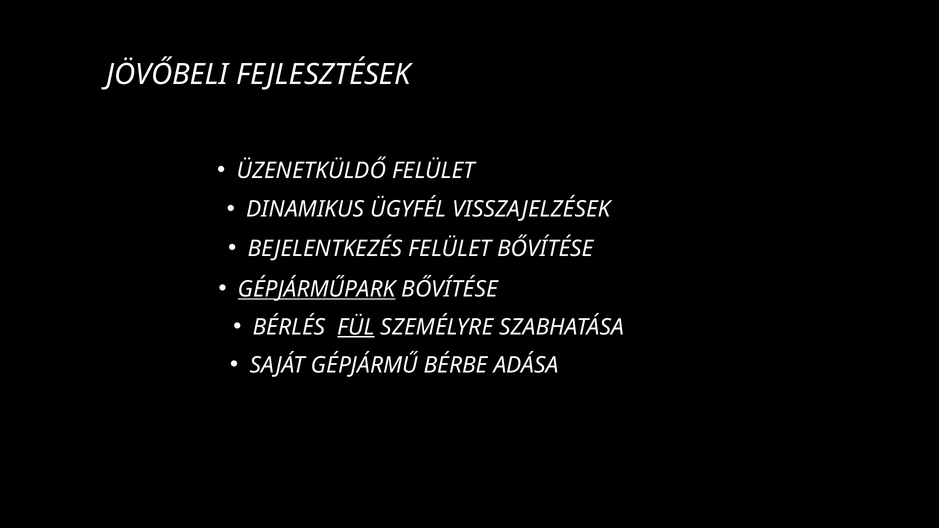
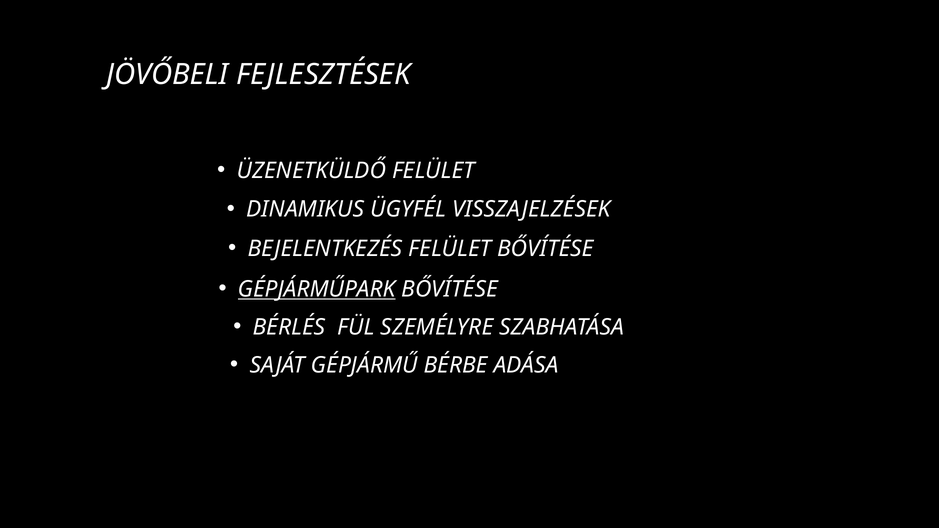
FÜL underline: present -> none (356, 327)
